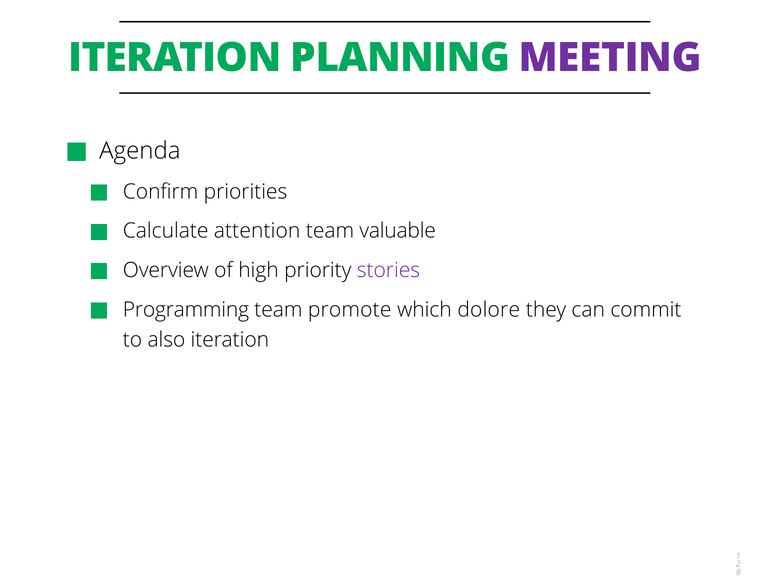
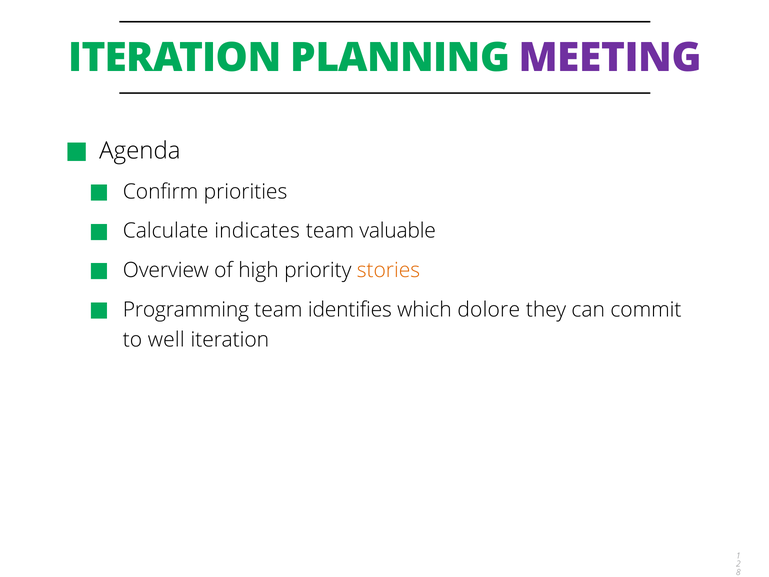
attention: attention -> indicates (257, 231)
stories colour: purple -> orange (388, 270)
promote: promote -> identifies (350, 309)
also: also -> well (166, 340)
